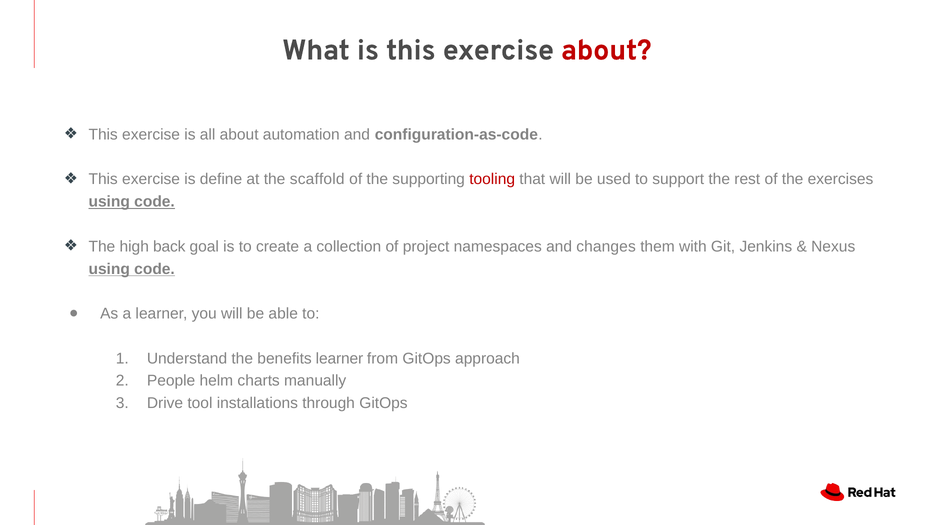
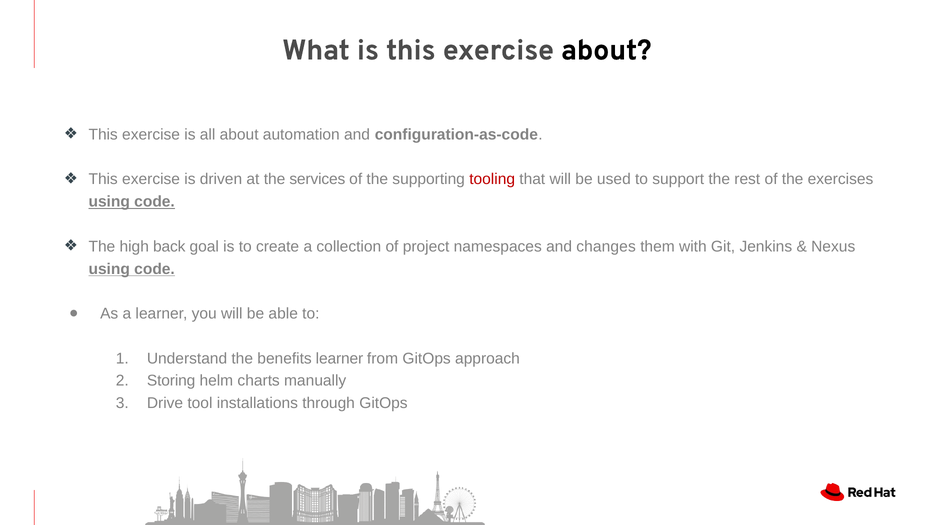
about colour: red -> black (606, 50)
define: define -> driven (221, 179)
scaffold: scaffold -> services (317, 179)
People: People -> Storing (171, 381)
